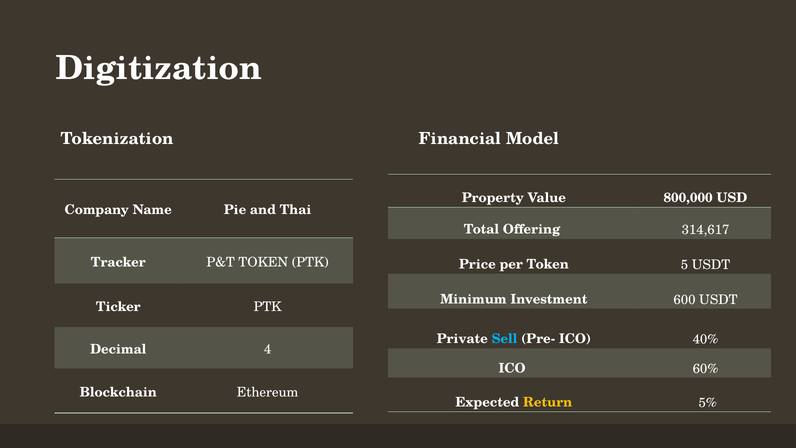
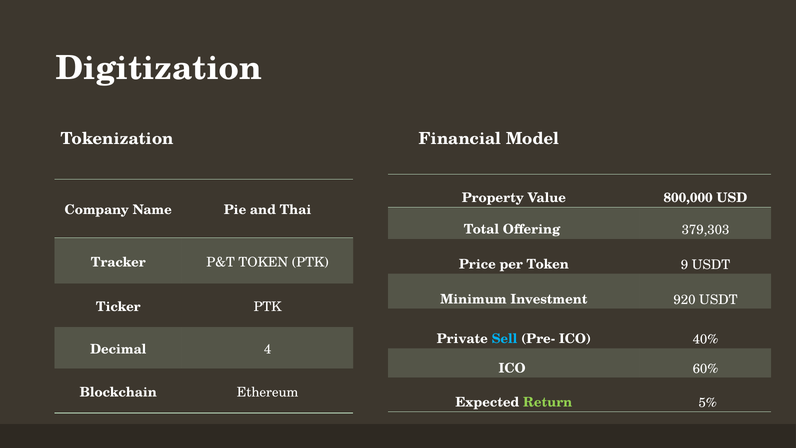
314,617: 314,617 -> 379,303 (706, 230)
5: 5 -> 9 (685, 265)
600: 600 -> 920 (684, 300)
Return colour: yellow -> light green (548, 402)
